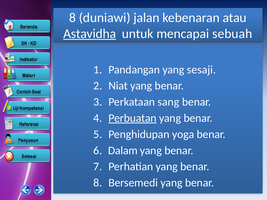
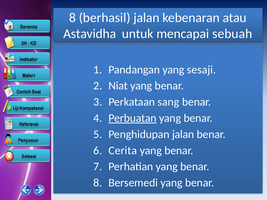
duniawi: duniawi -> berhasil (105, 18)
Astavidha underline: present -> none (90, 34)
Penghidupan yoga: yoga -> jalan (183, 134)
Dalam: Dalam -> Cerita (123, 151)
